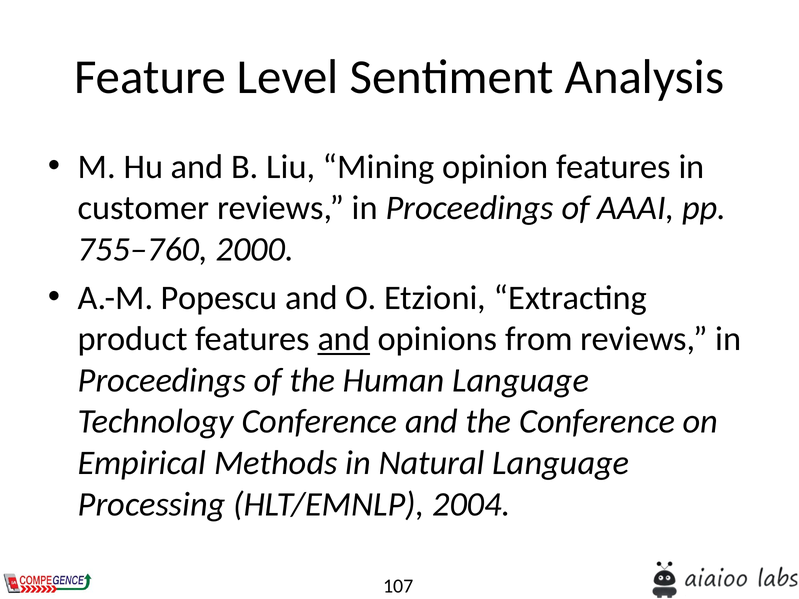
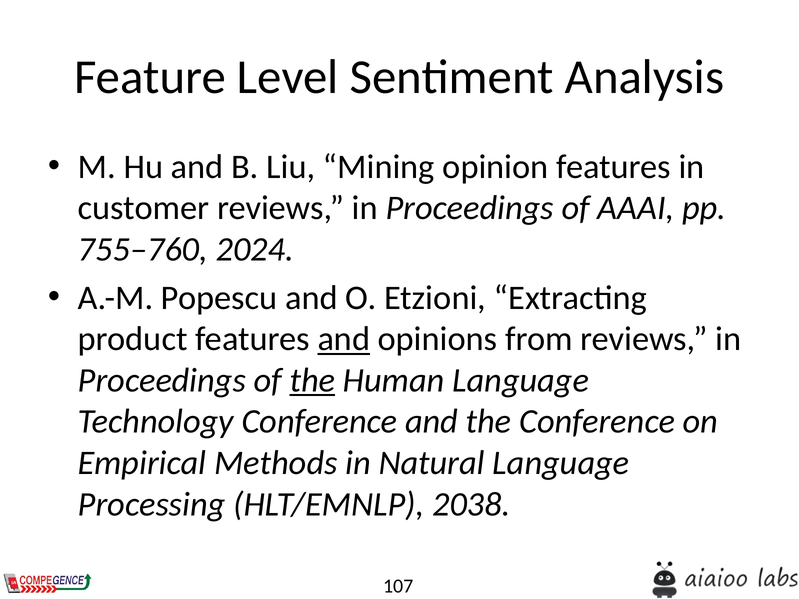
2000: 2000 -> 2024 (255, 249)
the underline: none -> present (312, 380)
2004: 2004 -> 2038 (471, 504)
